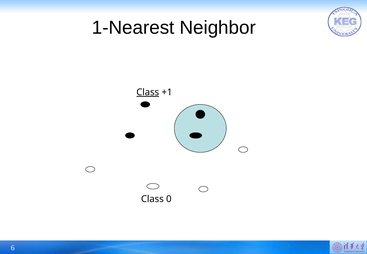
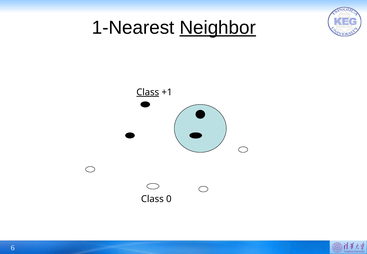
Neighbor underline: none -> present (218, 28)
